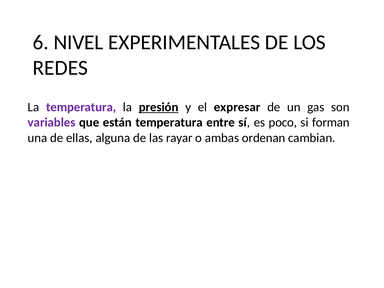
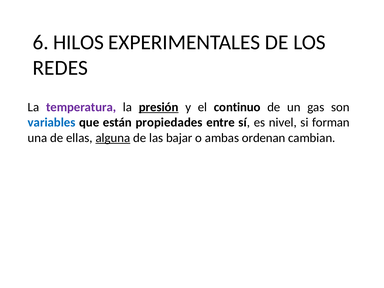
NIVEL: NIVEL -> HILOS (78, 42)
expresar: expresar -> continuo (237, 107)
variables colour: purple -> blue (52, 122)
están temperatura: temperatura -> propiedades (169, 122)
poco: poco -> nivel (283, 122)
alguna underline: none -> present (113, 138)
rayar: rayar -> bajar (179, 138)
